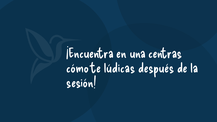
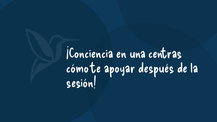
¡Encuentra: ¡Encuentra -> ¡Conciencia (90, 53)
lúdicas: lúdicas -> apoyar (120, 68)
